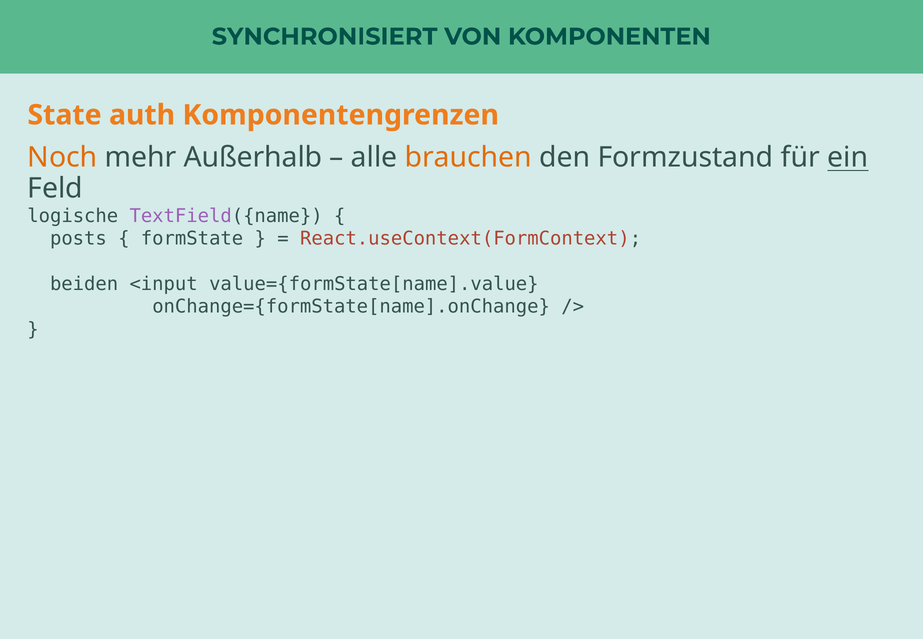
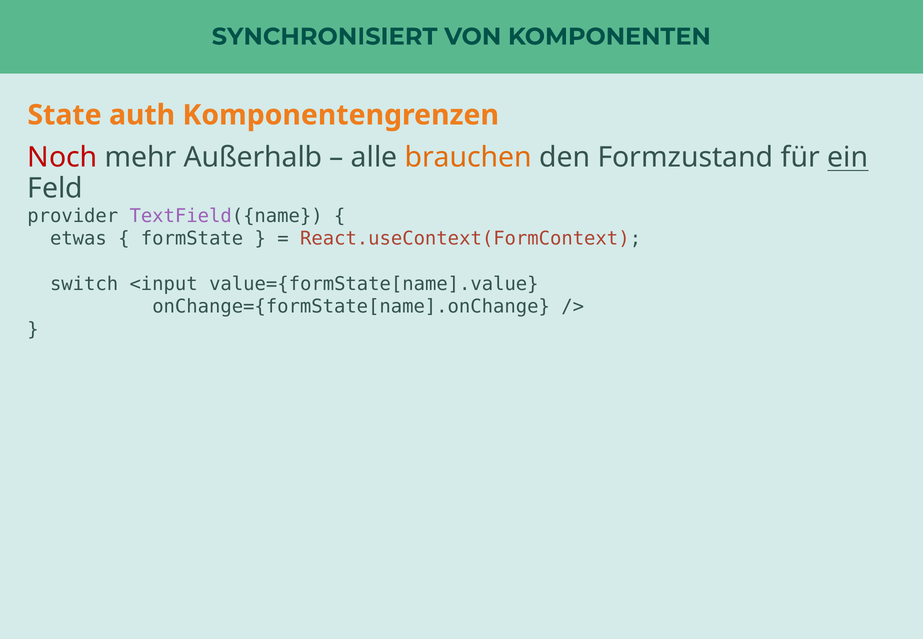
Noch colour: orange -> red (62, 158)
logische: logische -> provider (73, 216)
posts: posts -> etwas (78, 239)
beiden: beiden -> switch (84, 284)
